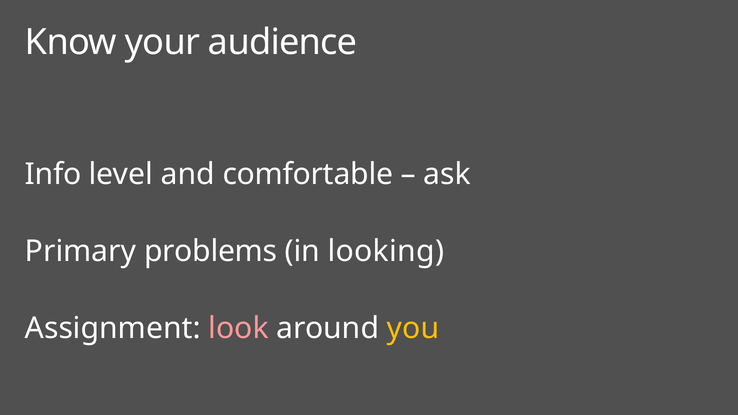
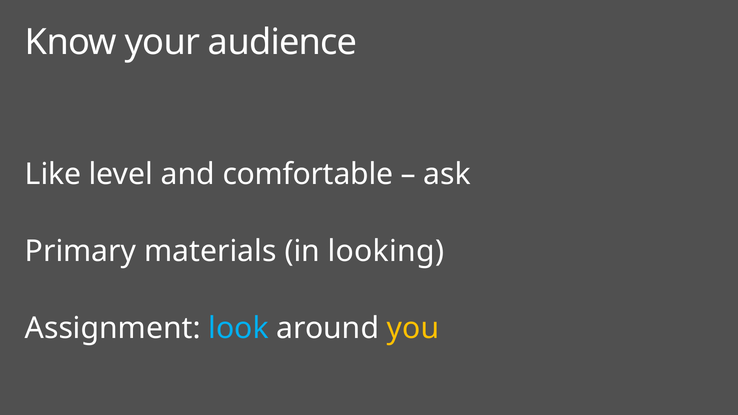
Info: Info -> Like (53, 174)
problems: problems -> materials (210, 251)
look colour: pink -> light blue (239, 329)
